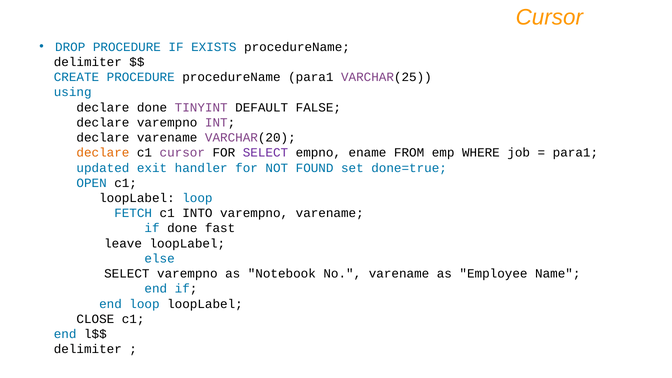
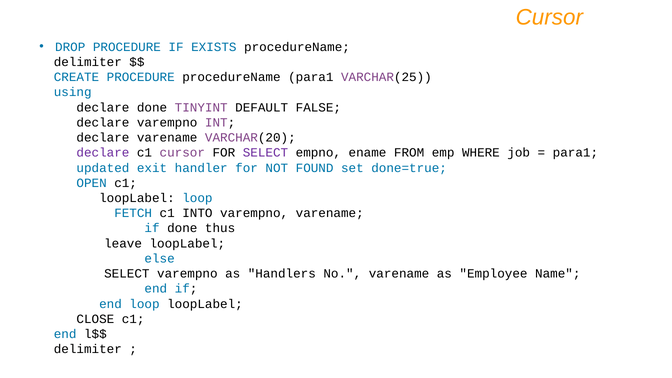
declare colour: orange -> purple (103, 153)
fast: fast -> thus (220, 228)
Notebook: Notebook -> Handlers (282, 274)
